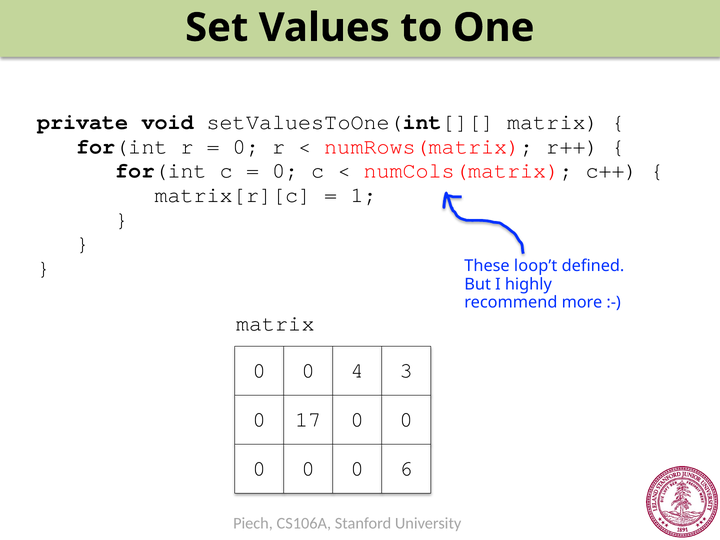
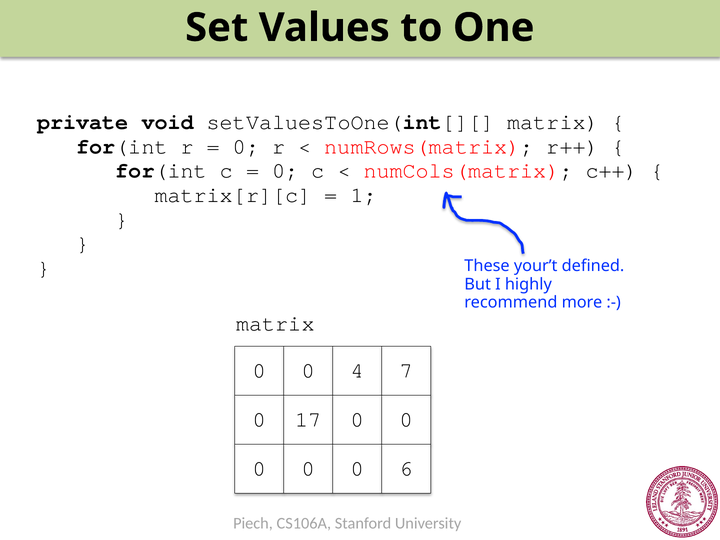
loop’t: loop’t -> your’t (536, 266)
3: 3 -> 7 (406, 371)
